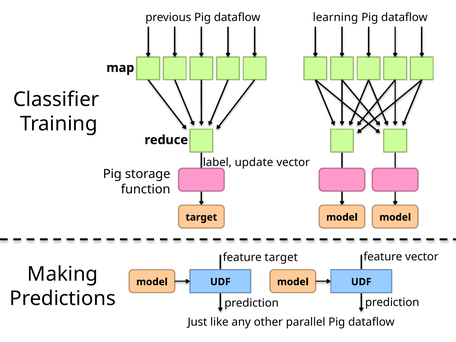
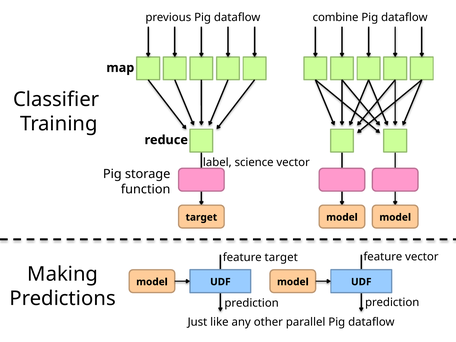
learning: learning -> combine (336, 17)
update: update -> science (254, 162)
